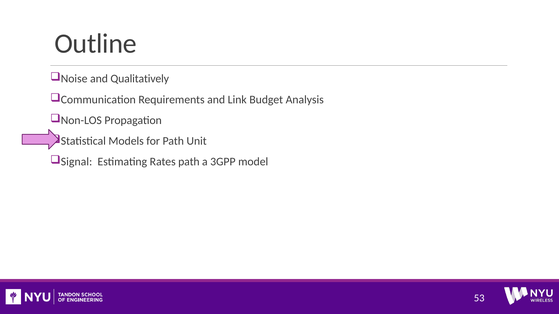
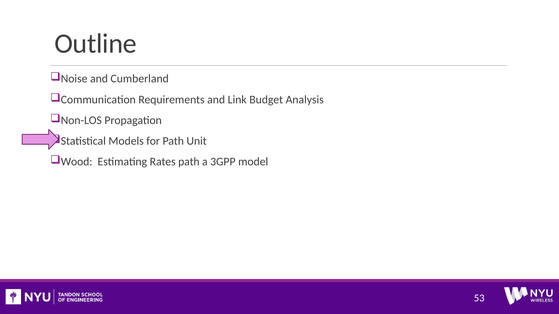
Qualitatively: Qualitatively -> Cumberland (140, 79)
Signal: Signal -> Wood (77, 162)
